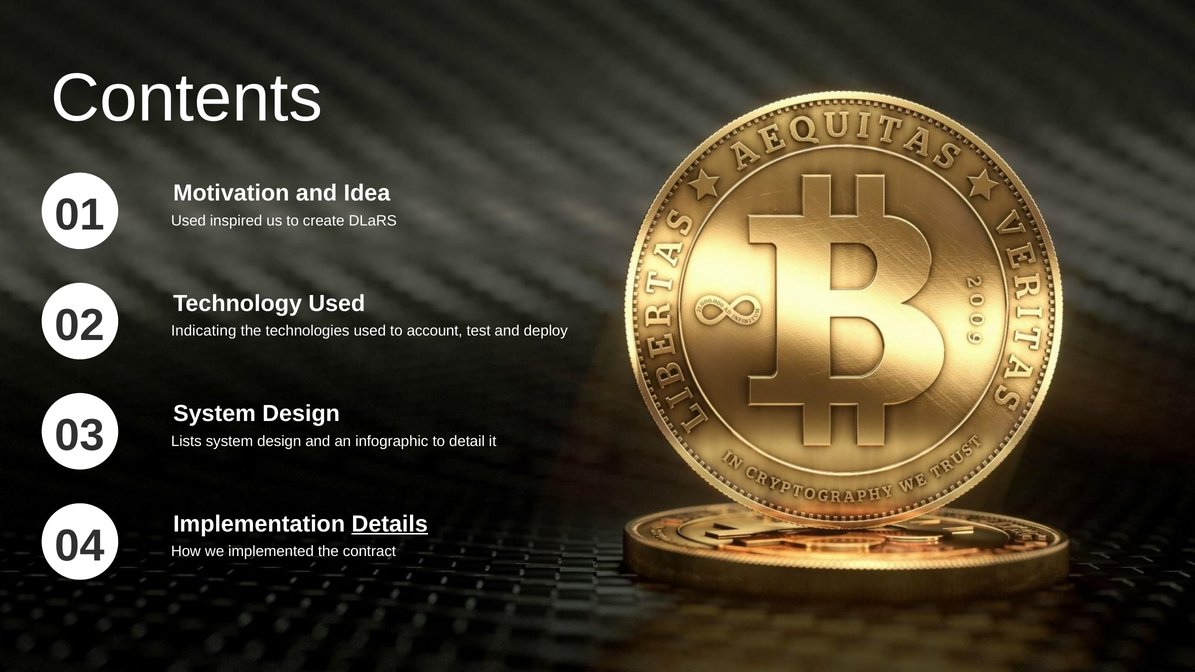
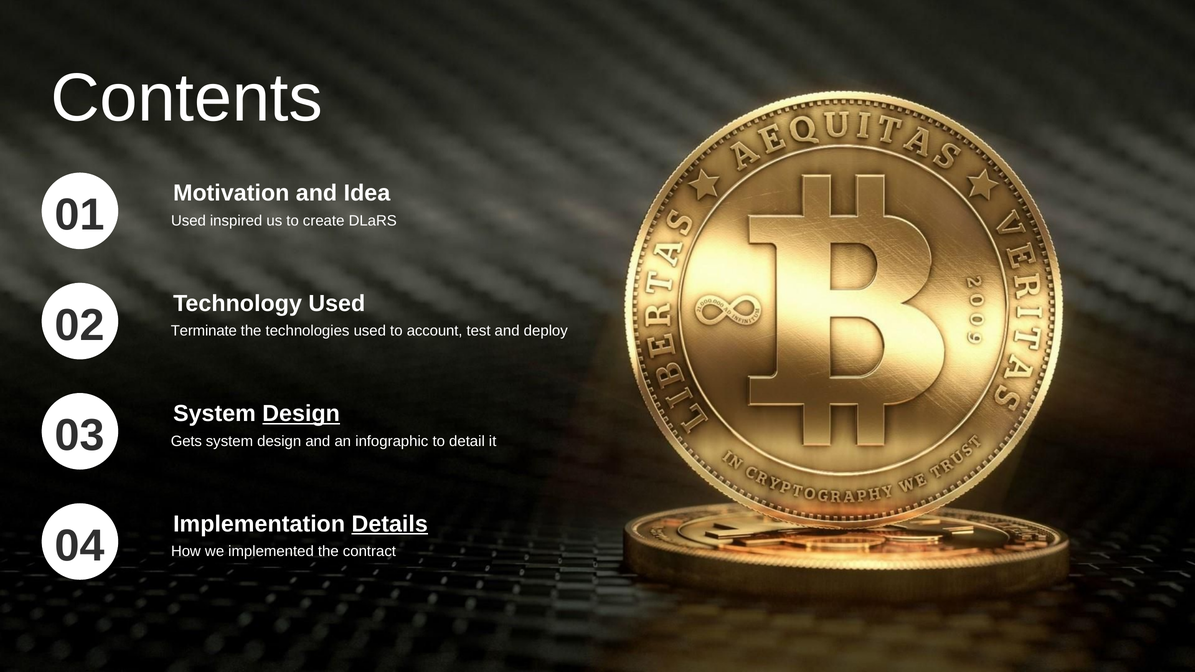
Indicating: Indicating -> Terminate (204, 331)
Design underline: none -> present (301, 414)
Lists: Lists -> Gets (186, 441)
